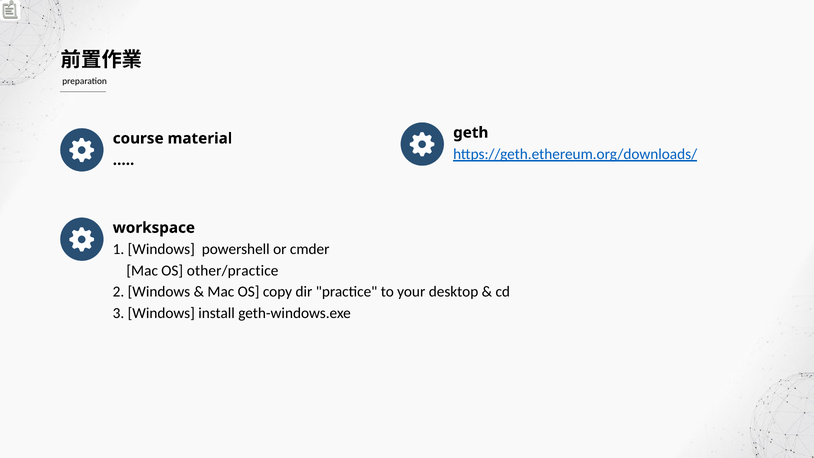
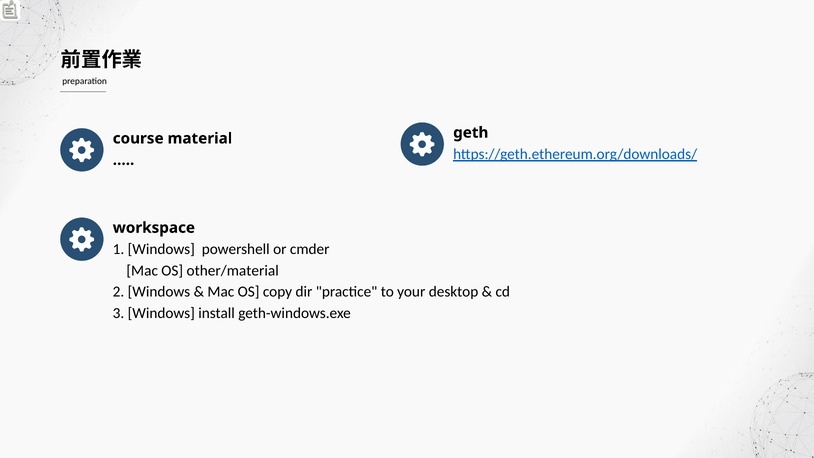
other/practice: other/practice -> other/material (233, 270)
